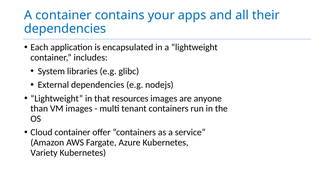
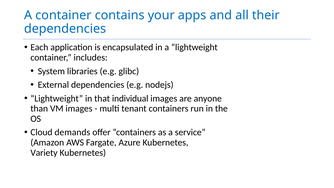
resources: resources -> individual (130, 98)
Cloud container: container -> demands (72, 132)
